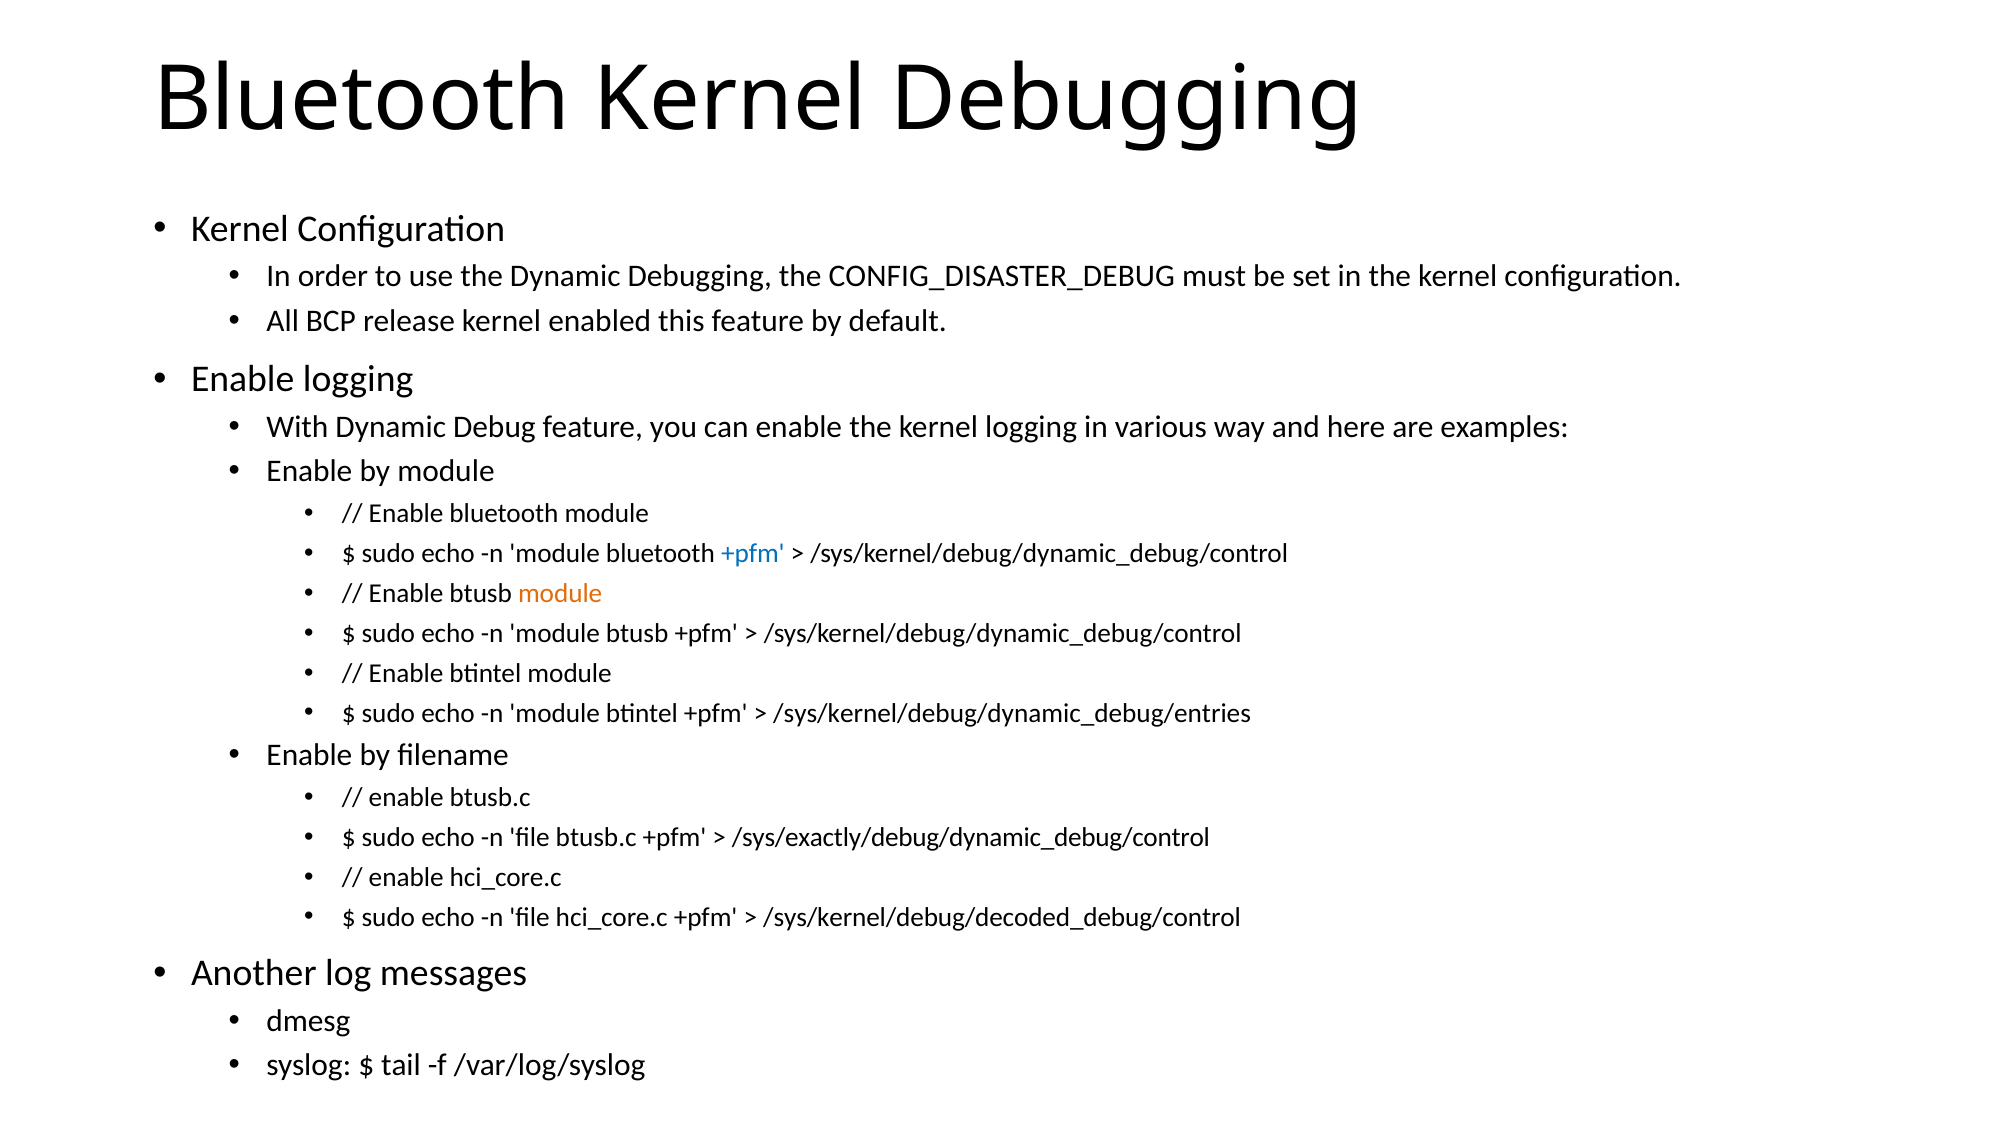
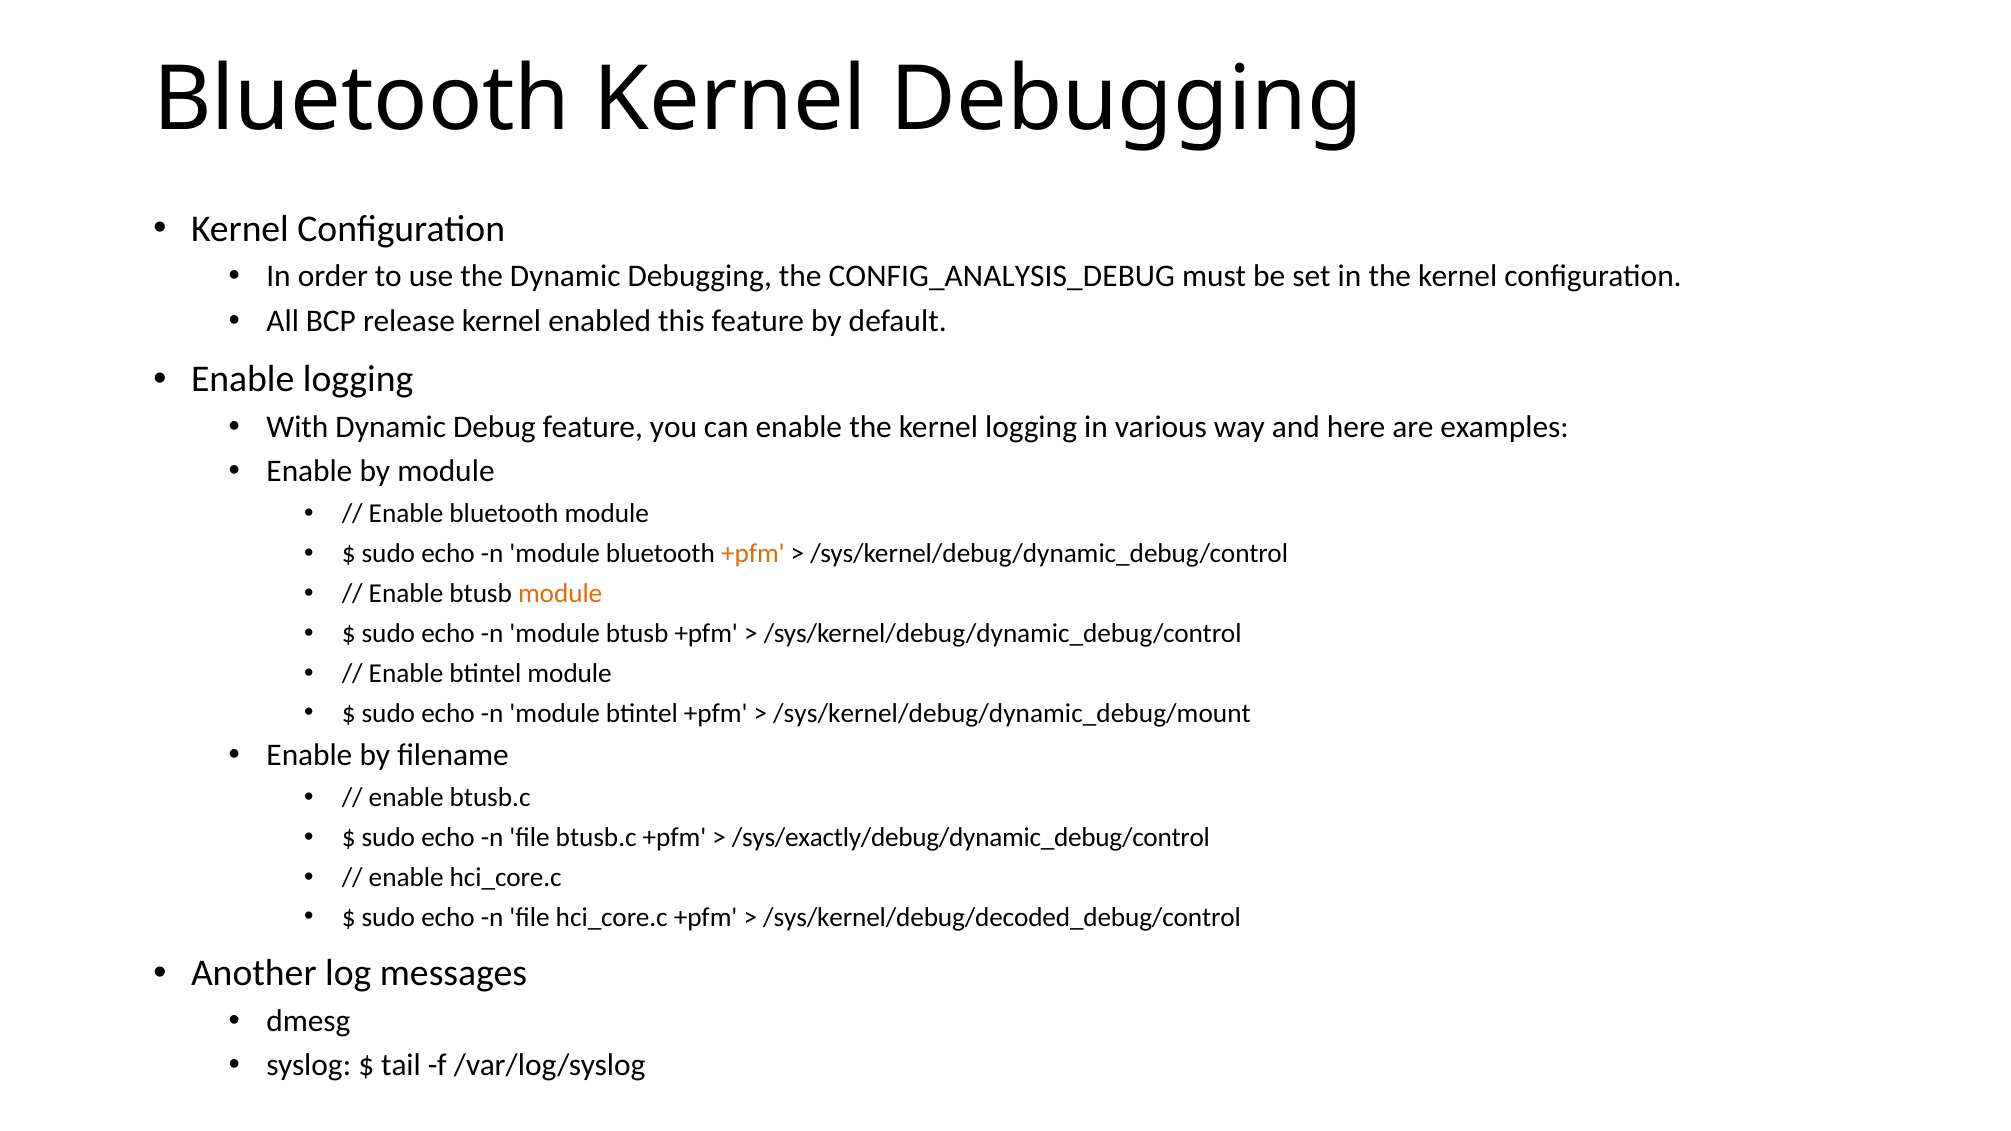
CONFIG_DISASTER_DEBUG: CONFIG_DISASTER_DEBUG -> CONFIG_ANALYSIS_DEBUG (1002, 277)
+pfm colour: blue -> orange (753, 554)
/sys/kernel/debug/dynamic_debug/entries: /sys/kernel/debug/dynamic_debug/entries -> /sys/kernel/debug/dynamic_debug/mount (1012, 713)
